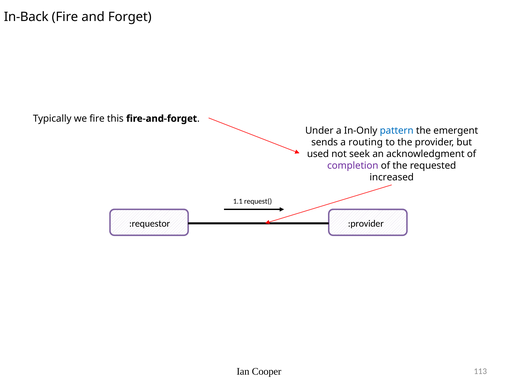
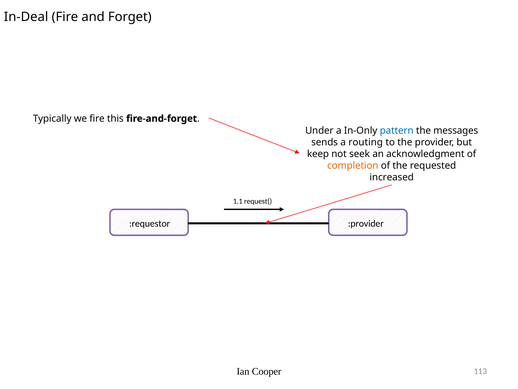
In-Back: In-Back -> In-Deal (26, 17)
emergent: emergent -> messages (456, 130)
used: used -> keep (318, 154)
completion colour: purple -> orange (353, 165)
